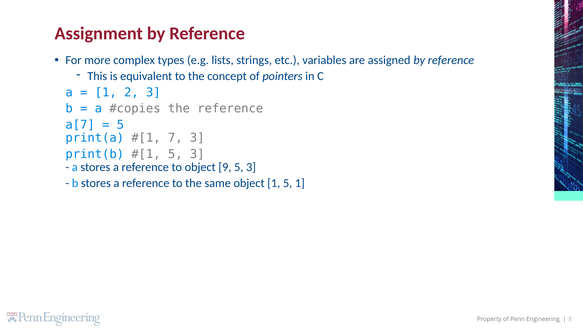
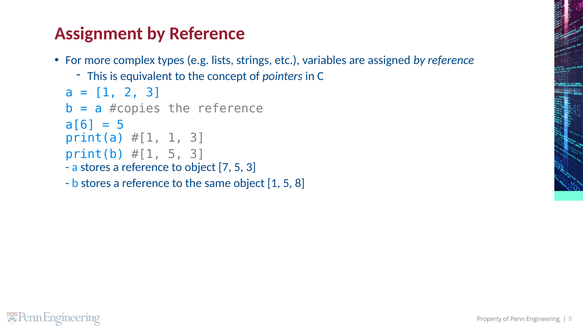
a[7: a[7 -> a[6 (80, 125)
7: 7 -> 1 (175, 138)
9: 9 -> 7 (225, 167)
5 1: 1 -> 8 (300, 183)
